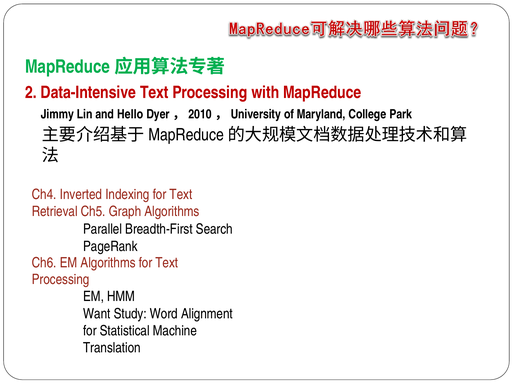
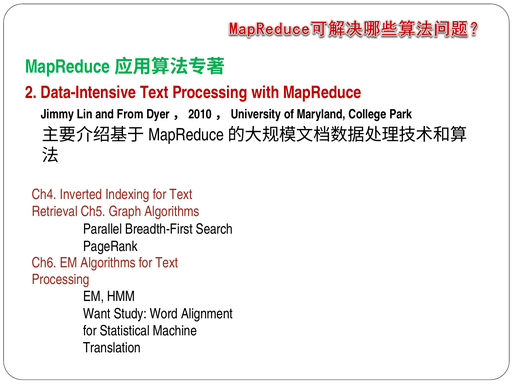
Hello: Hello -> From (130, 114)
